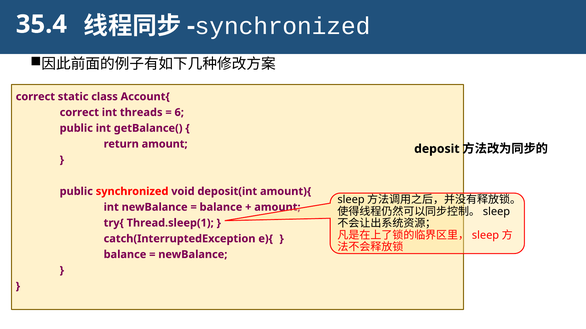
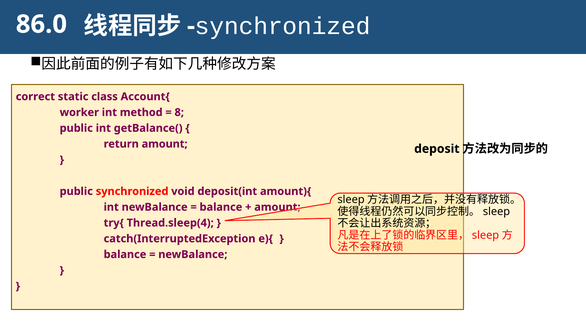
35.4: 35.4 -> 86.0 (41, 24)
correct: correct -> worker (79, 113)
threads: threads -> method (141, 113)
6: 6 -> 8 (179, 113)
Thread.sleep(1: Thread.sleep(1 -> Thread.sleep(4 (170, 223)
